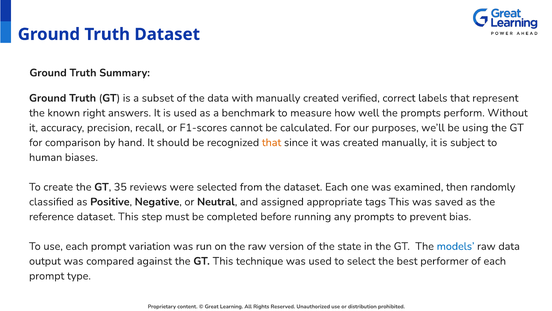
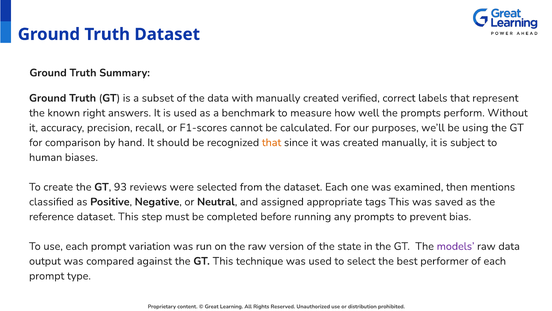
35: 35 -> 93 (120, 187)
randomly: randomly -> mentions (493, 187)
models colour: blue -> purple (456, 246)
